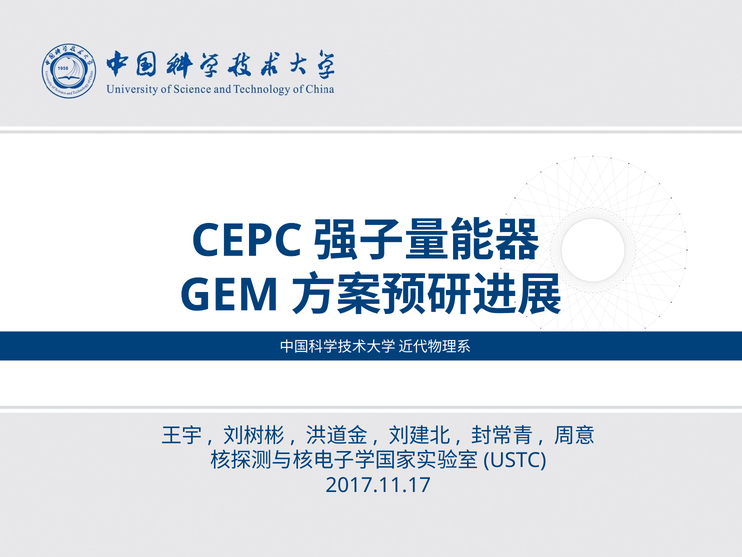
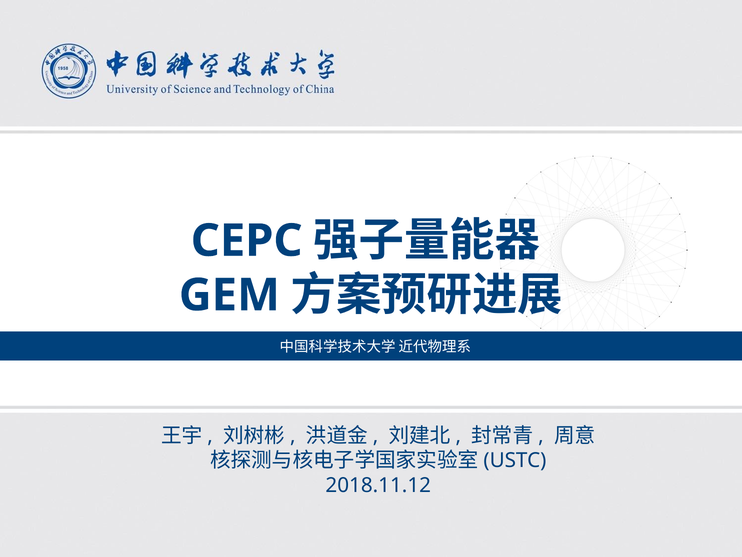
2017.11.17: 2017.11.17 -> 2018.11.12 (378, 485)
